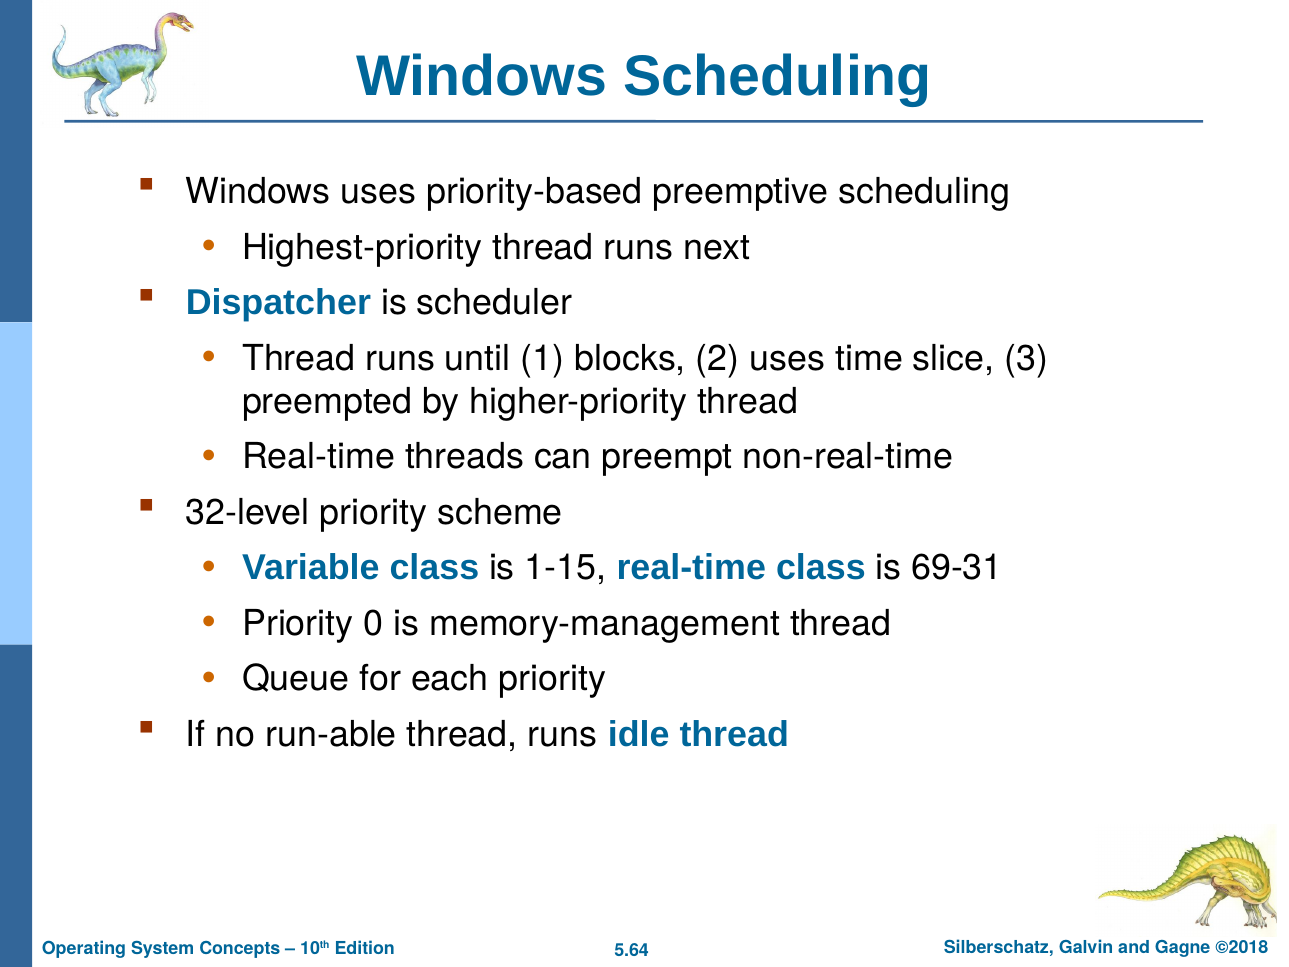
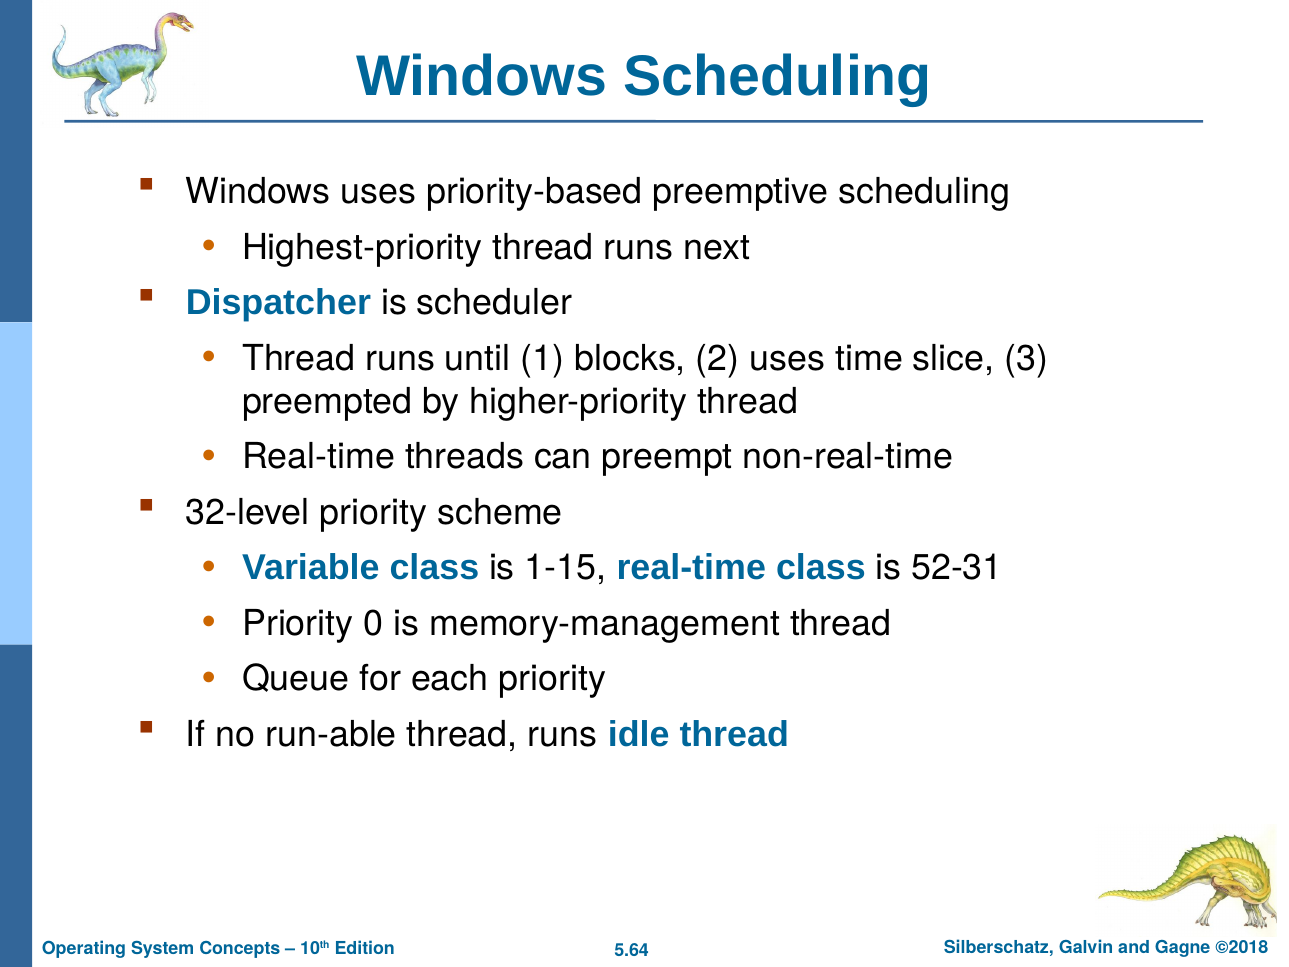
69-31: 69-31 -> 52-31 (957, 568)
